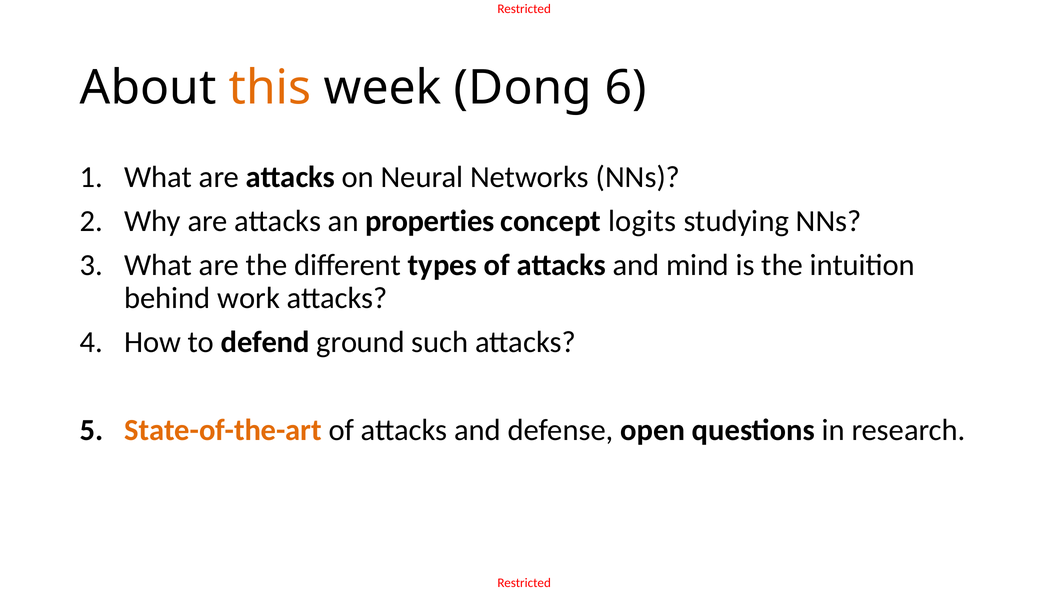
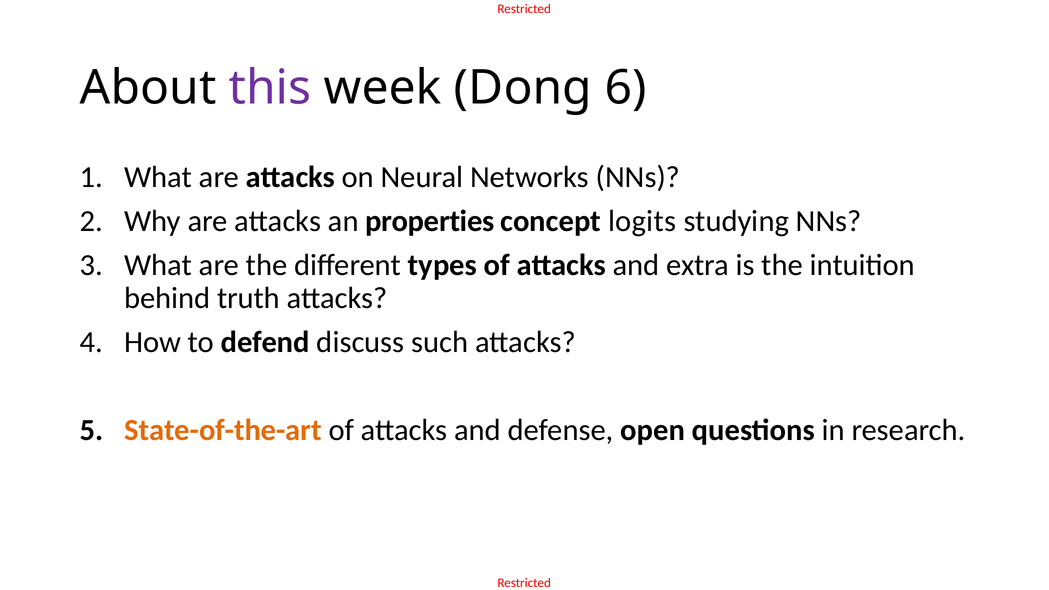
this colour: orange -> purple (270, 88)
mind: mind -> extra (698, 265)
work: work -> truth (249, 298)
ground: ground -> discuss (360, 342)
